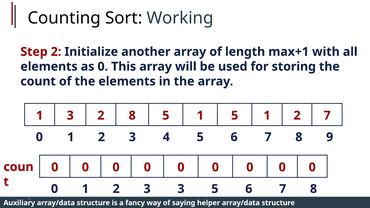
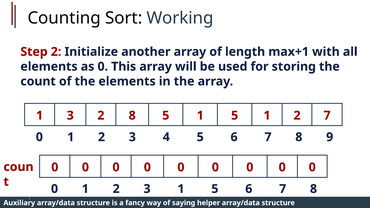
3 3: 3 -> 1 (181, 189)
